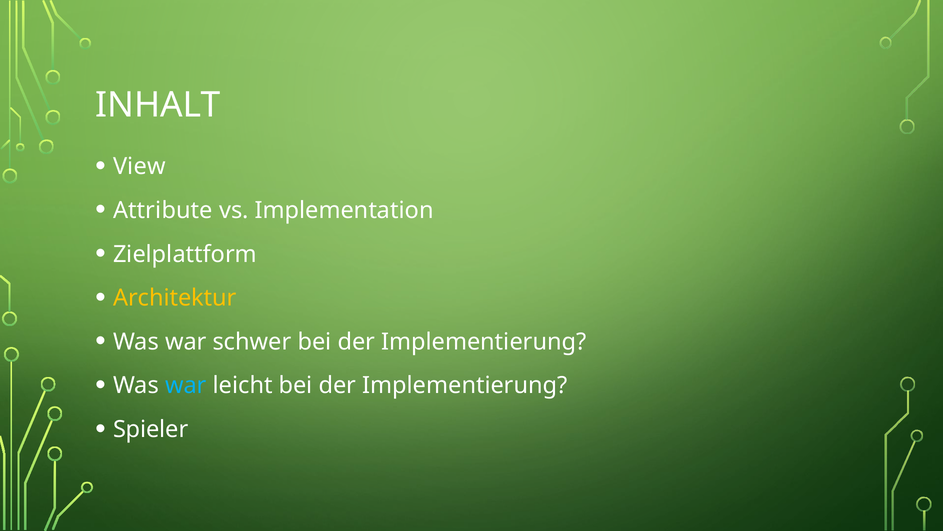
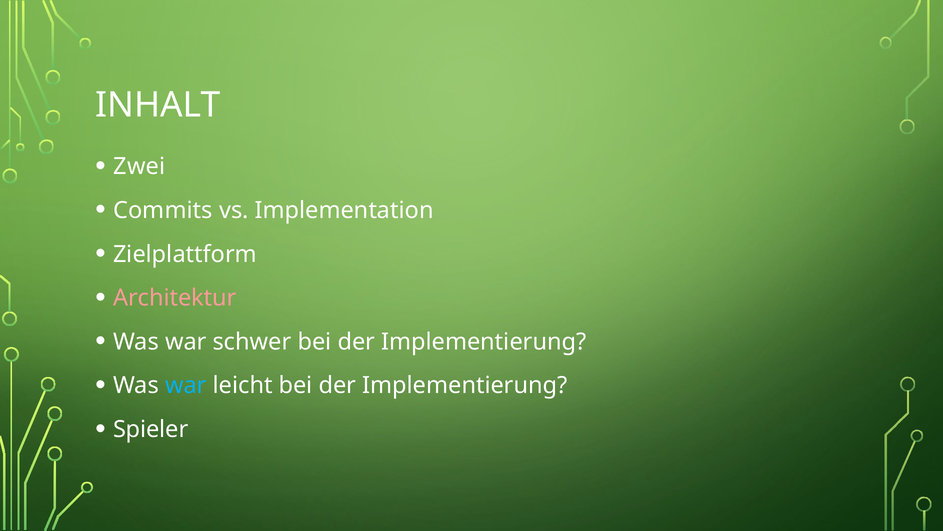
View: View -> Zwei (139, 166)
Attribute: Attribute -> Commits (163, 210)
Architektur colour: yellow -> pink (175, 298)
